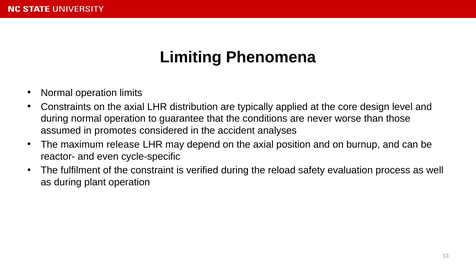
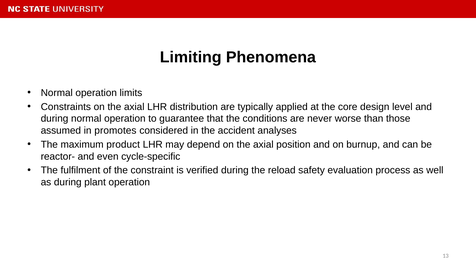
release: release -> product (123, 144)
